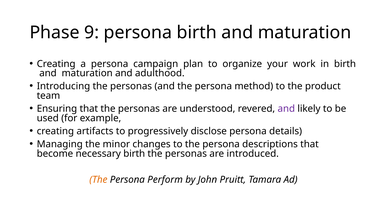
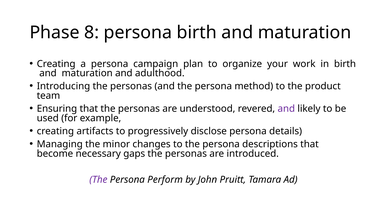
9: 9 -> 8 (92, 33)
necessary birth: birth -> gaps (134, 153)
The colour: orange -> purple (98, 180)
